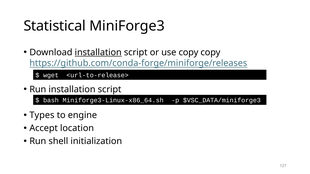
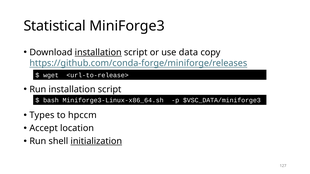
use copy: copy -> data (188, 52)
engine: engine -> hpccm (82, 115)
initialization underline: none -> present (96, 141)
